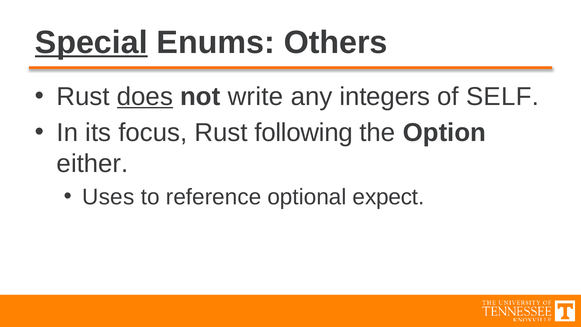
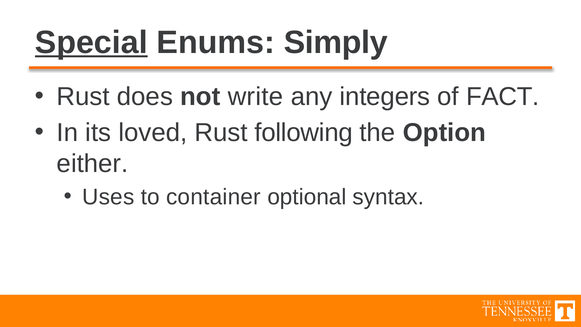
Others: Others -> Simply (336, 43)
does underline: present -> none (145, 96)
SELF: SELF -> FACT (503, 96)
focus: focus -> loved (153, 133)
reference: reference -> container (213, 197)
expect: expect -> syntax (388, 197)
